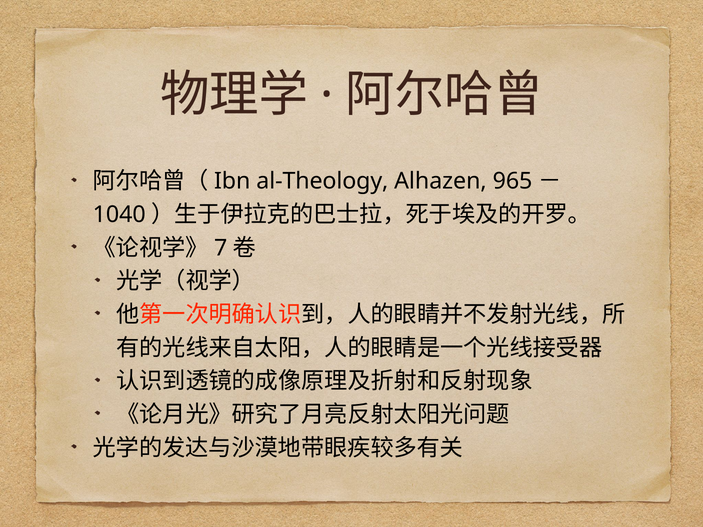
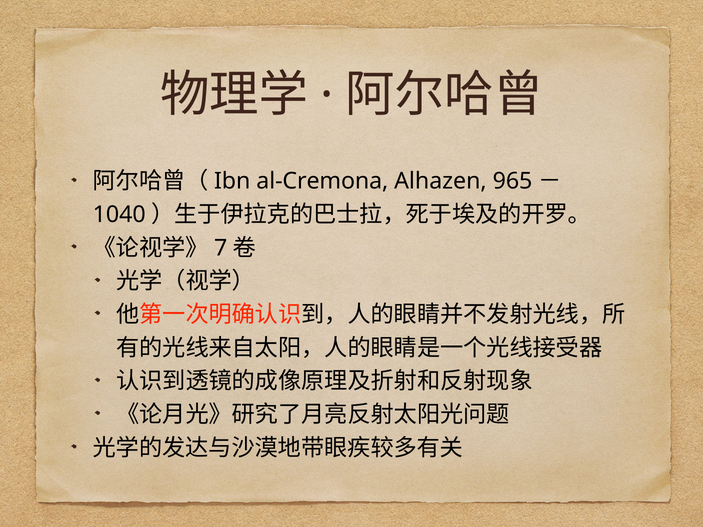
al-Theology: al-Theology -> al-Cremona (322, 181)
